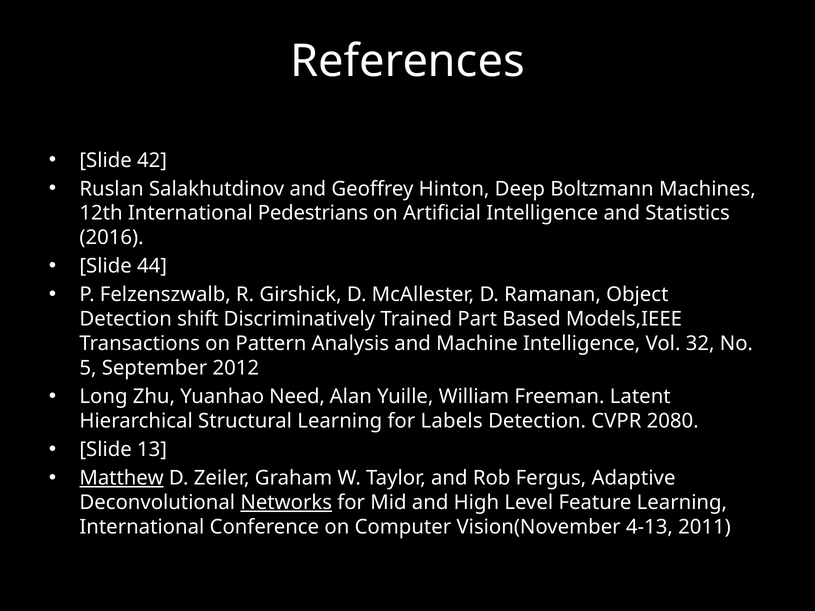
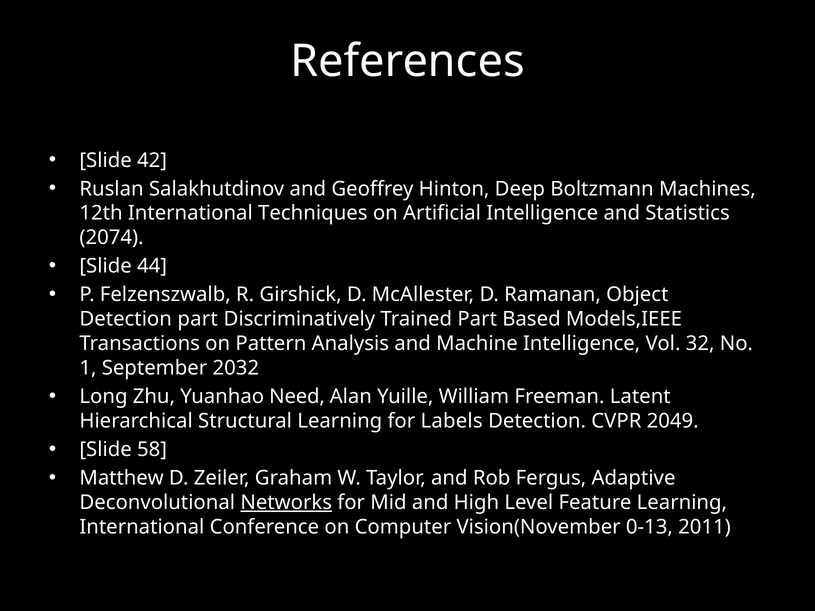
Pedestrians: Pedestrians -> Techniques (313, 213)
2016: 2016 -> 2074 (112, 238)
Detection shift: shift -> part (198, 319)
5: 5 -> 1 (88, 368)
2012: 2012 -> 2032 (236, 368)
2080: 2080 -> 2049 (673, 421)
13: 13 -> 58 (152, 450)
Matthew underline: present -> none (122, 478)
4-13: 4-13 -> 0-13 (649, 527)
